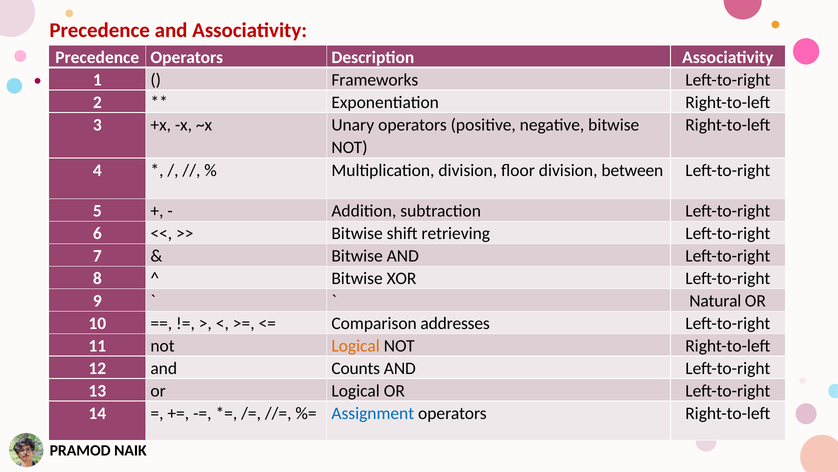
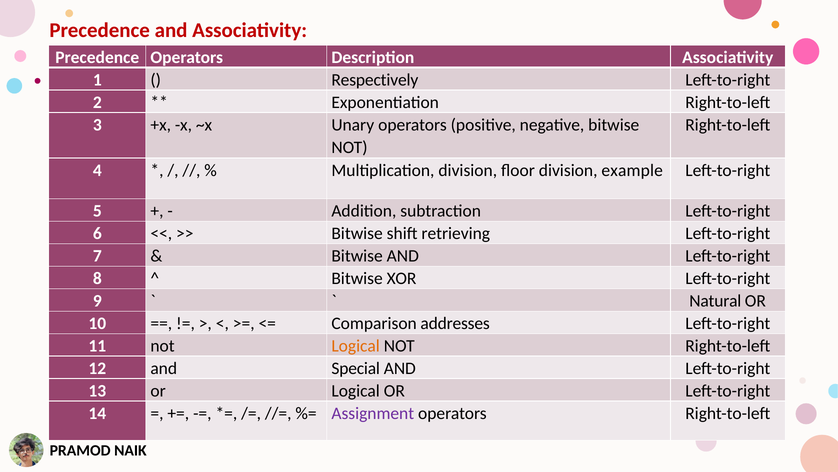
Frameworks: Frameworks -> Respectively (375, 80)
between: between -> example (632, 170)
Counts: Counts -> Special (356, 368)
Assignment colour: blue -> purple (373, 413)
